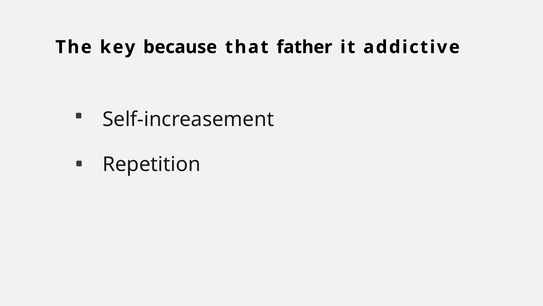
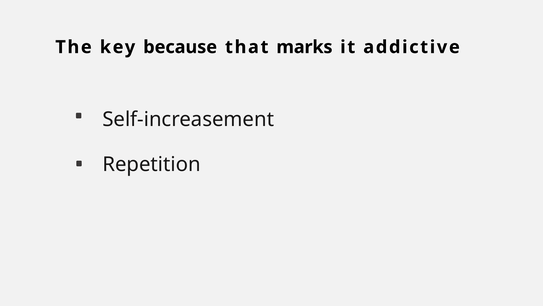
father: father -> marks (304, 47)
